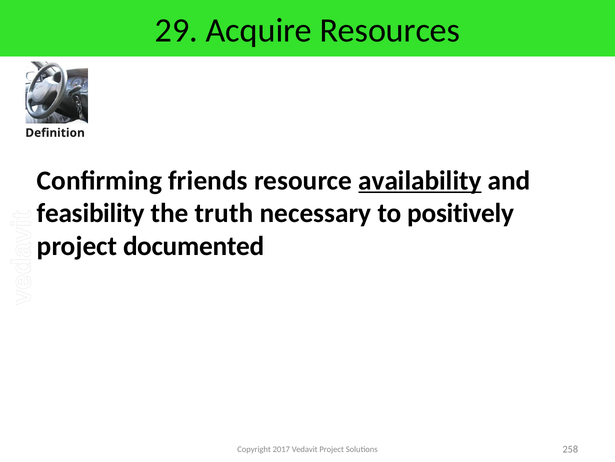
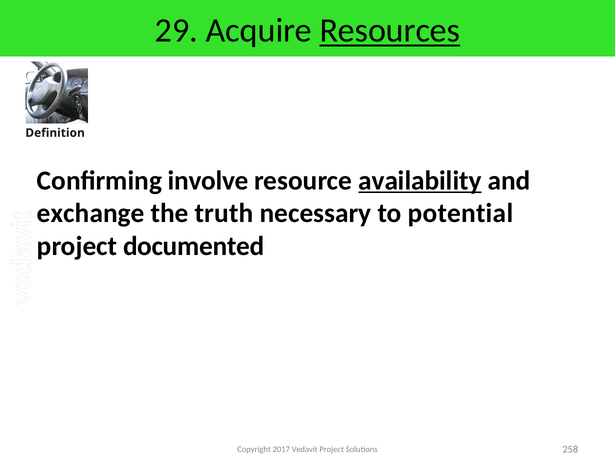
Resources underline: none -> present (390, 31)
friends: friends -> involve (208, 180)
feasibility: feasibility -> exchange (91, 213)
positively: positively -> potential (461, 213)
